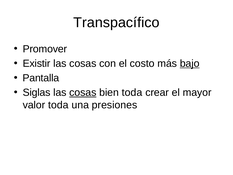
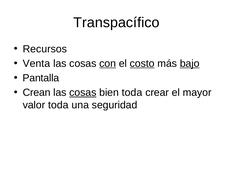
Promover: Promover -> Recursos (45, 49)
Existir: Existir -> Venta (36, 63)
con underline: none -> present (108, 63)
costo underline: none -> present (142, 63)
Siglas: Siglas -> Crean (37, 92)
presiones: presiones -> seguridad (115, 105)
